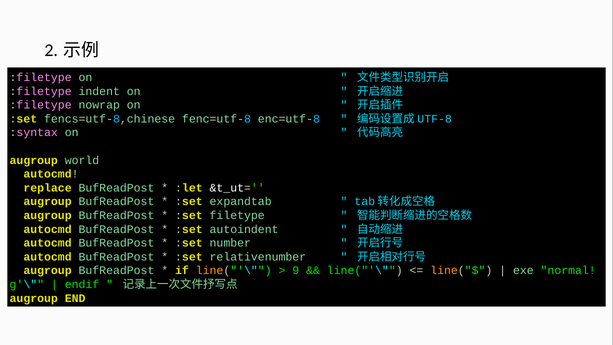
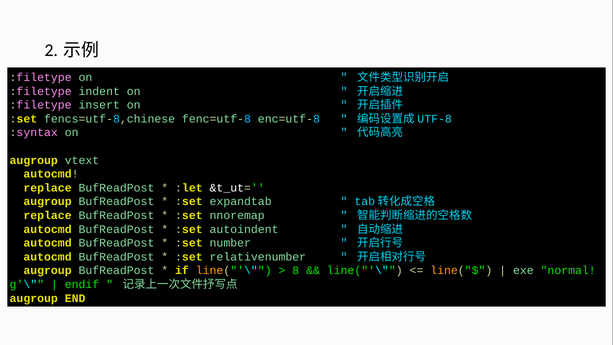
nowrap: nowrap -> insert (99, 105)
world: world -> vtext (82, 160)
augroup: augroup -> replace (48, 215)
filetype: filetype -> nnoremap (237, 215)
9: 9 -> 8 (296, 270)
